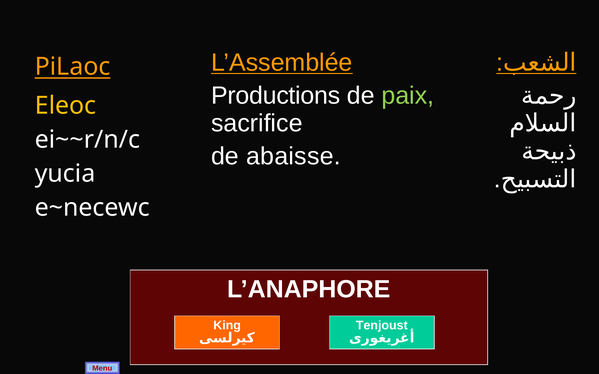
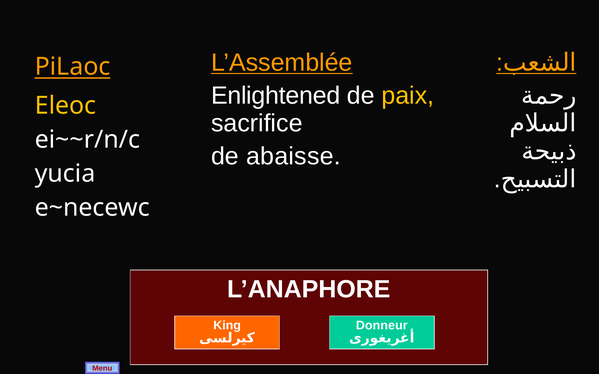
Productions: Productions -> Enlightened (276, 96)
paix colour: light green -> yellow (408, 96)
Tenjoust: Tenjoust -> Donneur (382, 326)
